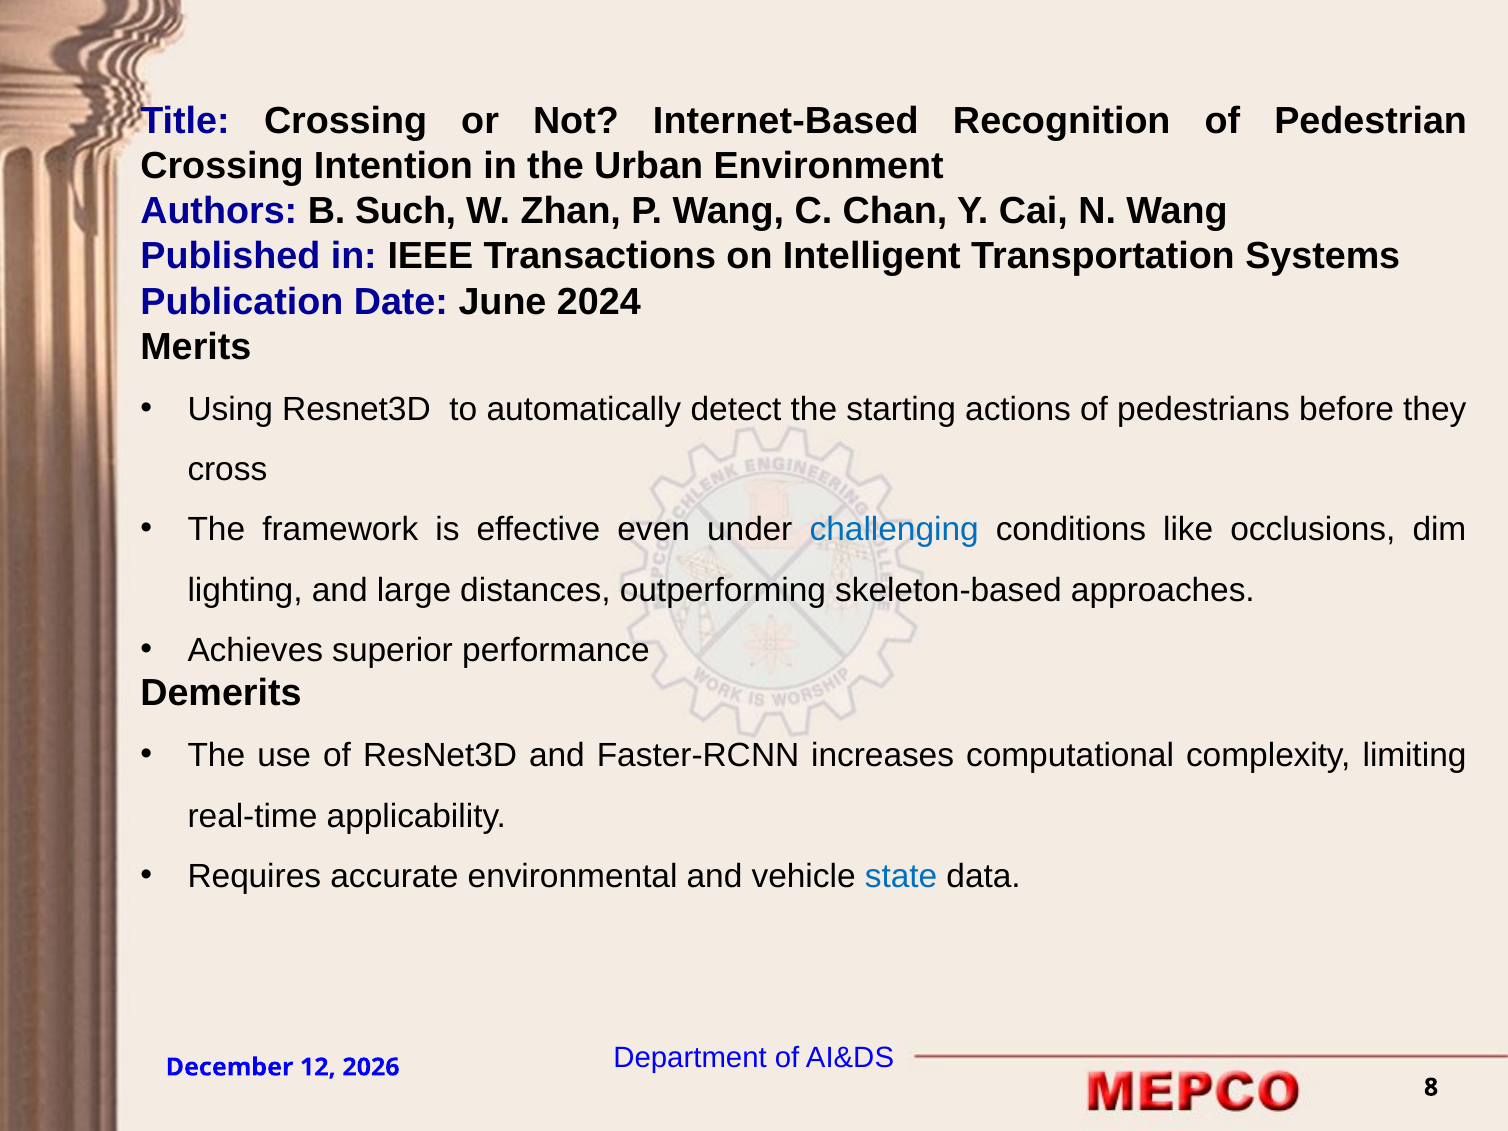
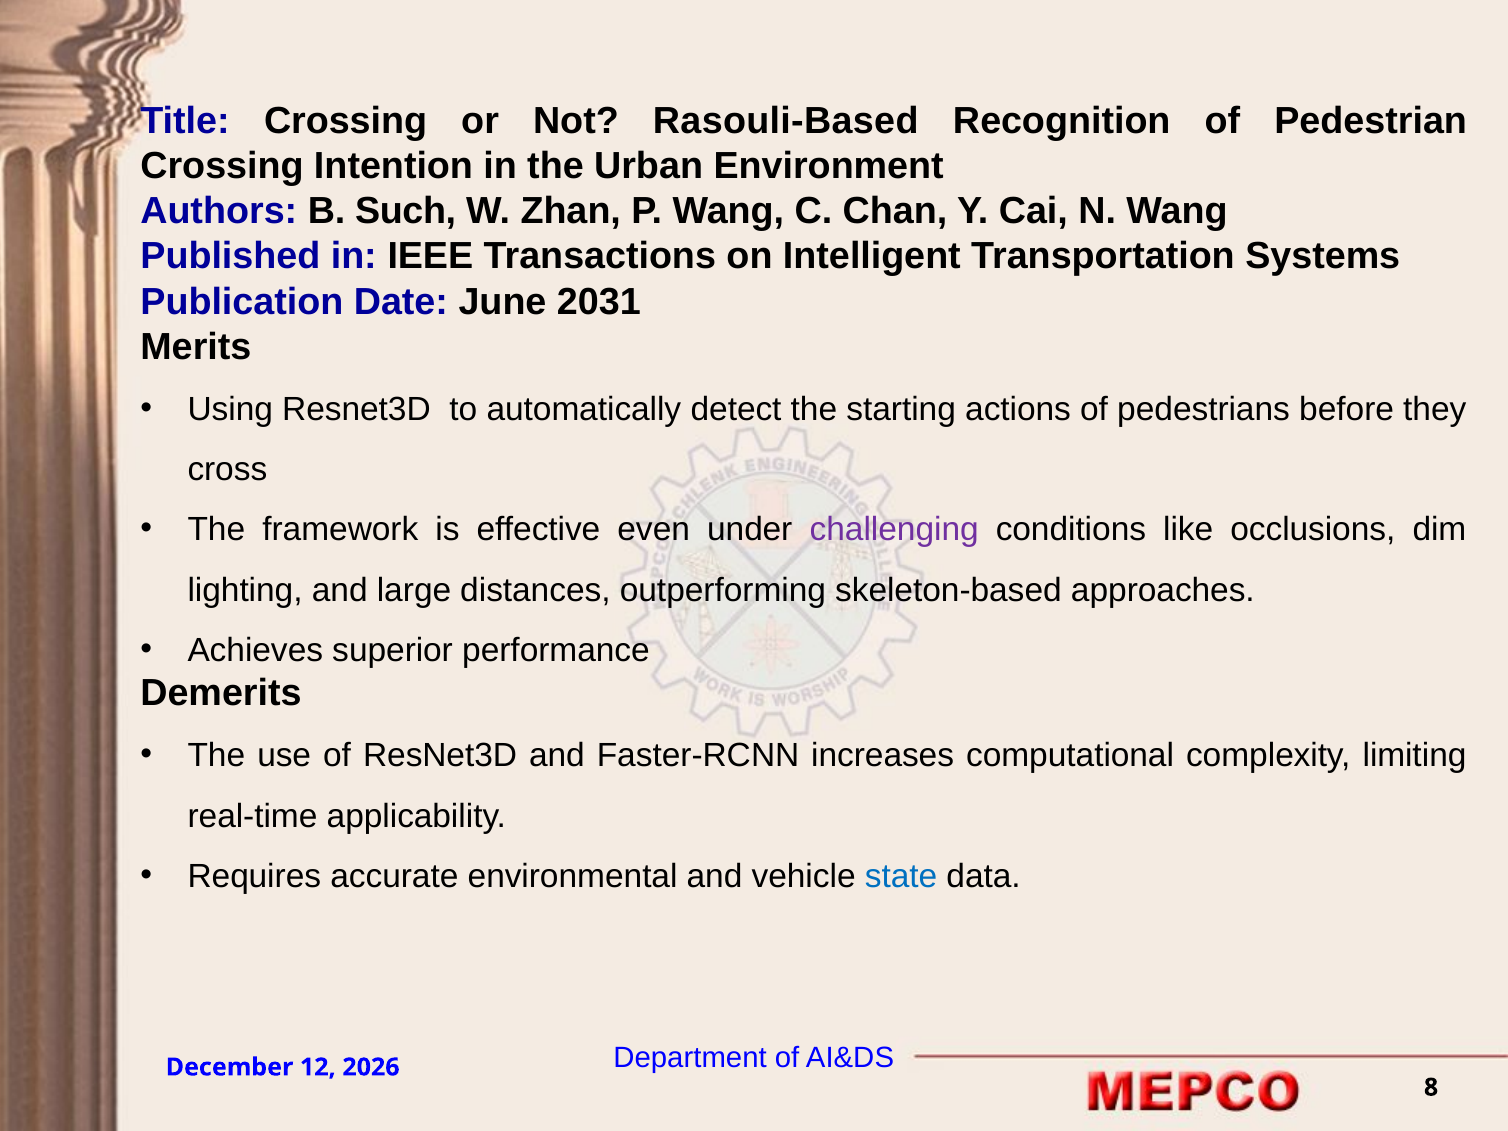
Internet-Based: Internet-Based -> Rasouli-Based (786, 121)
2024: 2024 -> 2031 (599, 302)
challenging colour: blue -> purple (894, 530)
